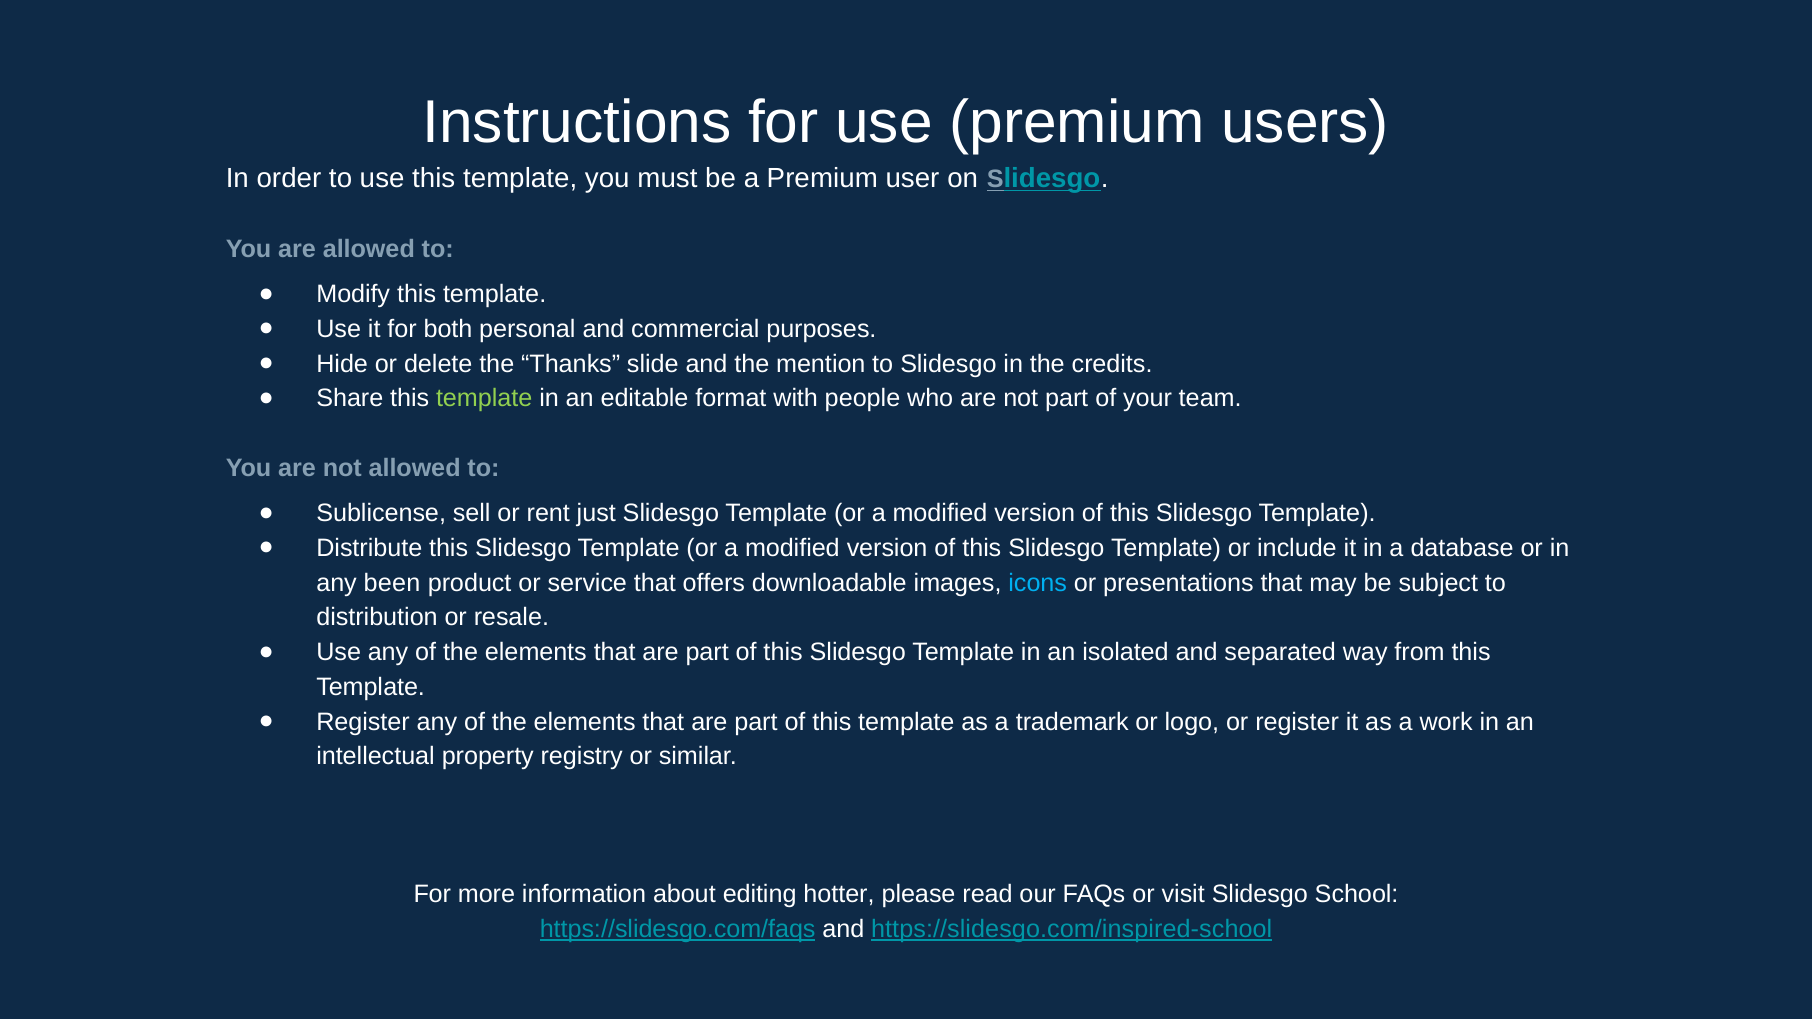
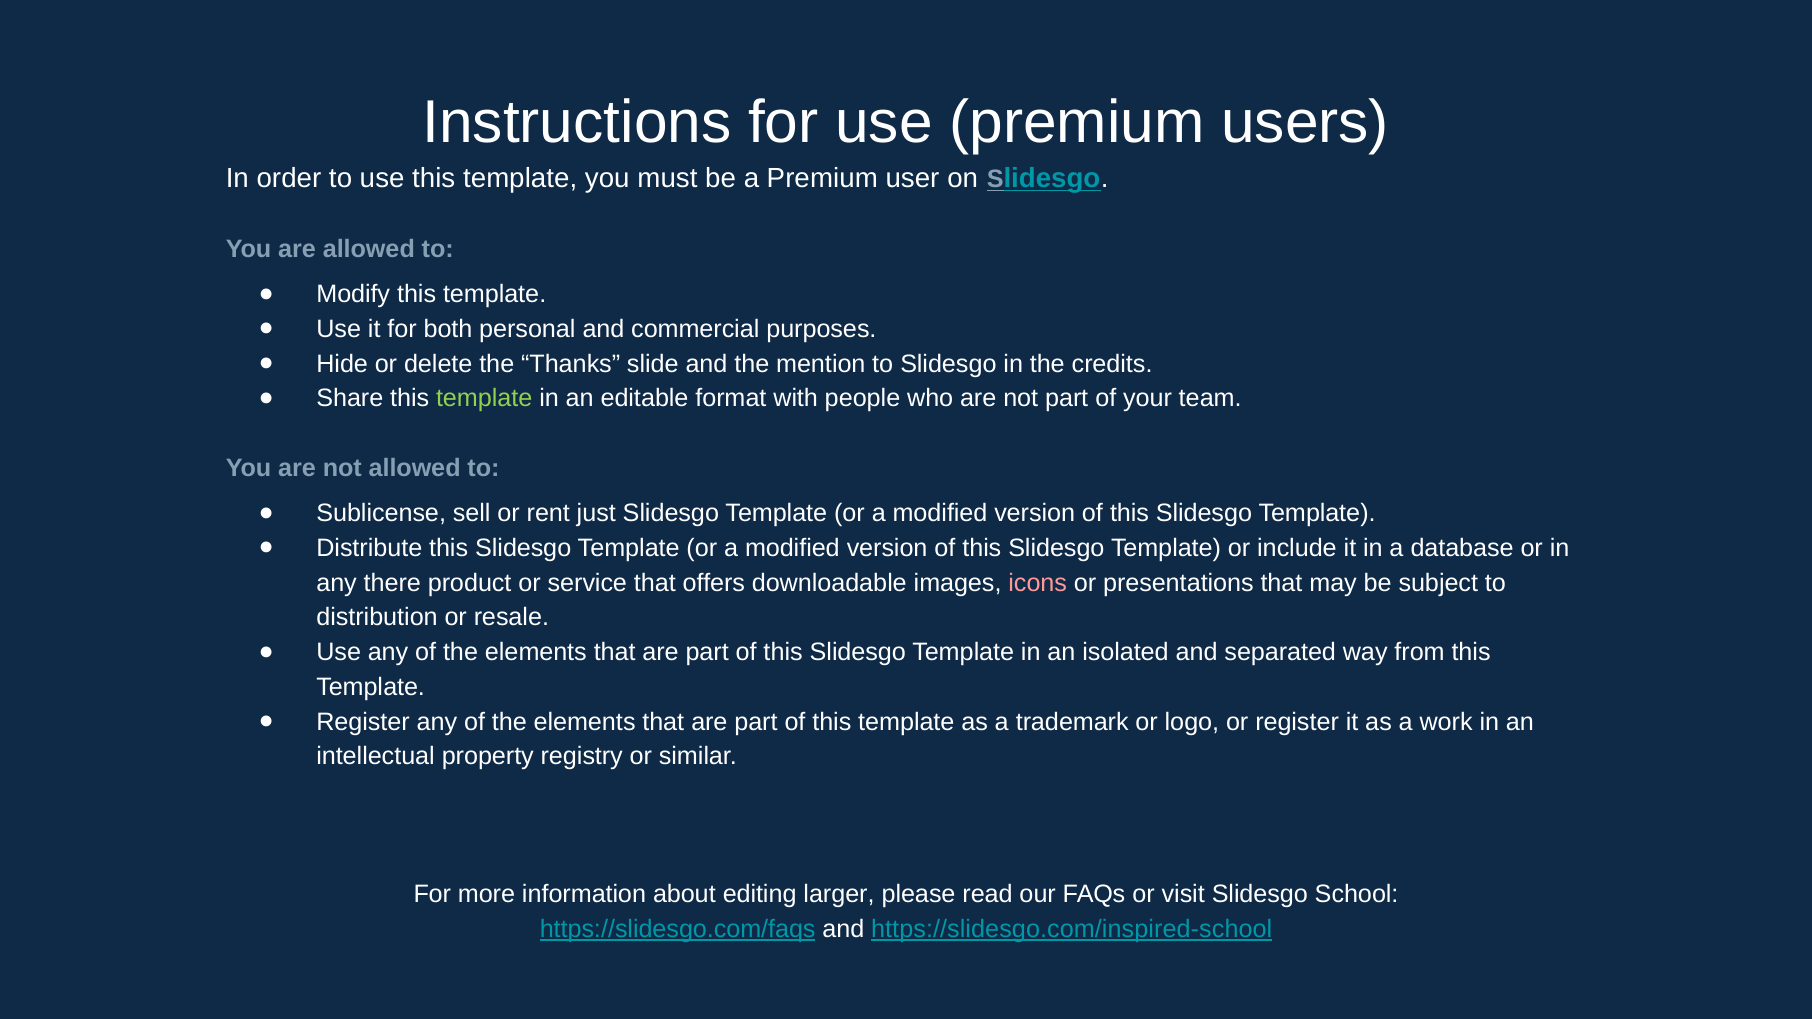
been: been -> there (392, 583)
icons colour: light blue -> pink (1038, 583)
hotter: hotter -> larger (839, 894)
